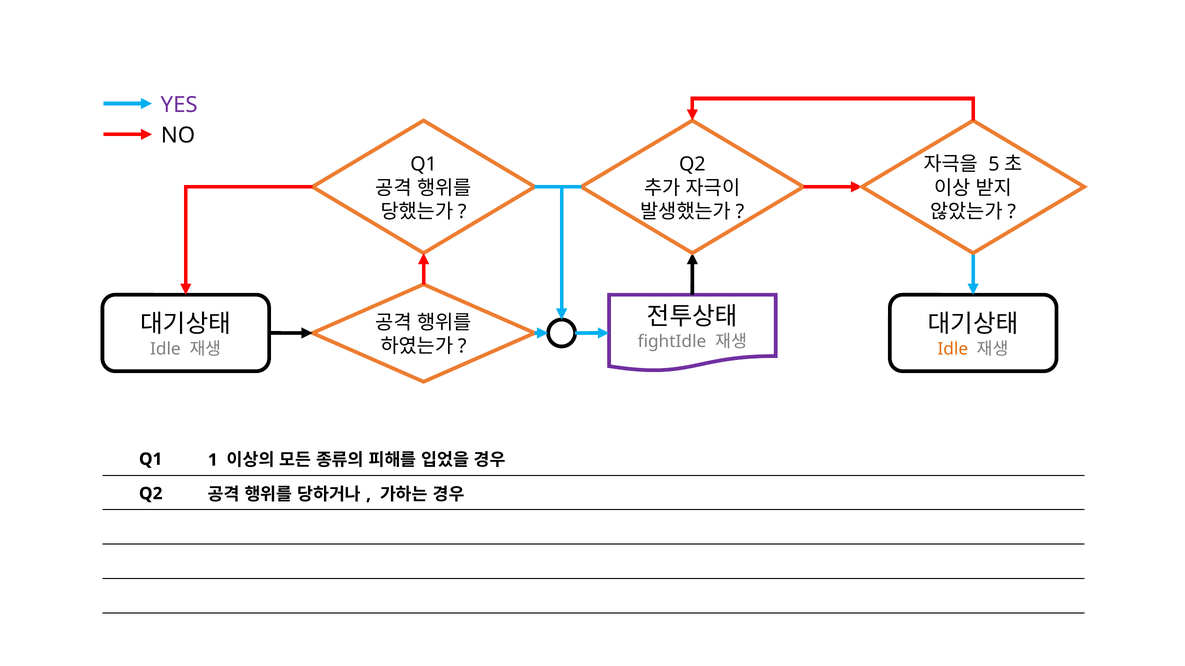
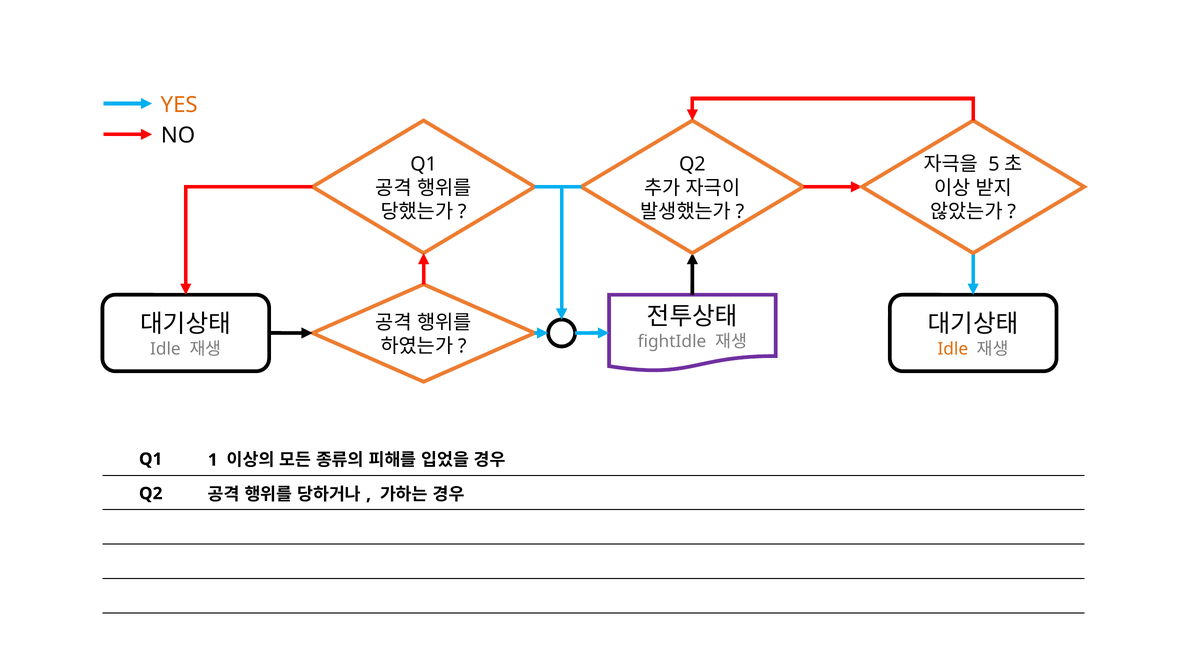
YES colour: purple -> orange (179, 105)
